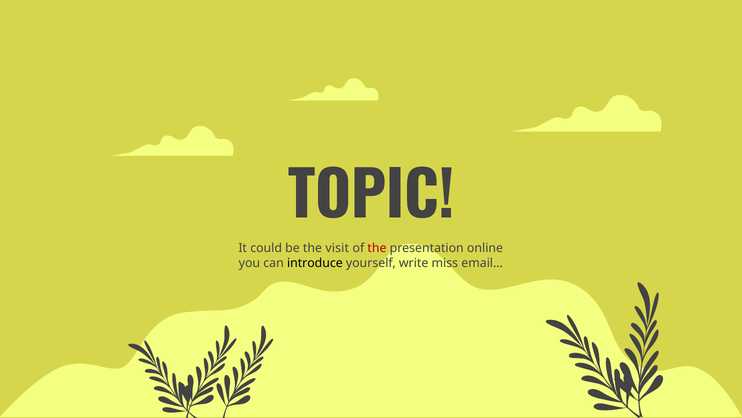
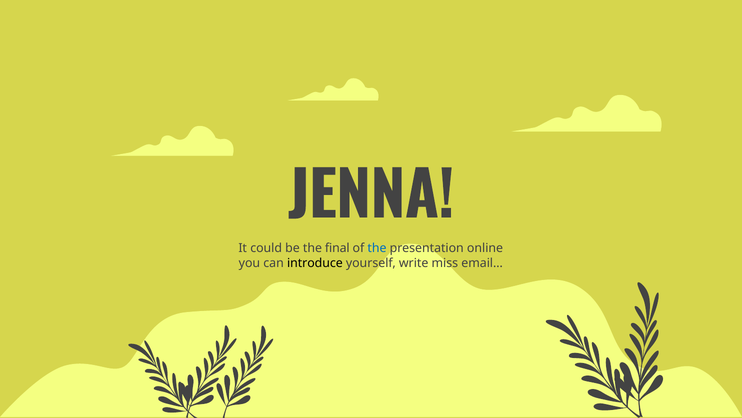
TOPIC: TOPIC -> JENNA (371, 197)
visit: visit -> final (337, 248)
the colour: red -> blue (377, 248)
